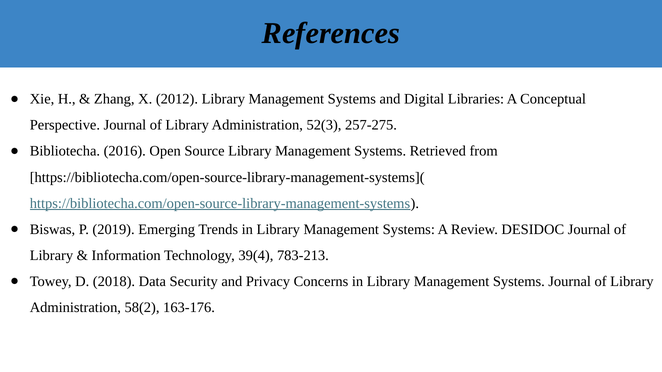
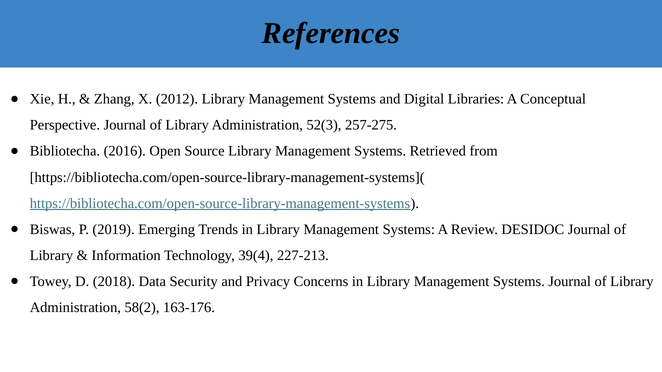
783-213: 783-213 -> 227-213 (303, 256)
